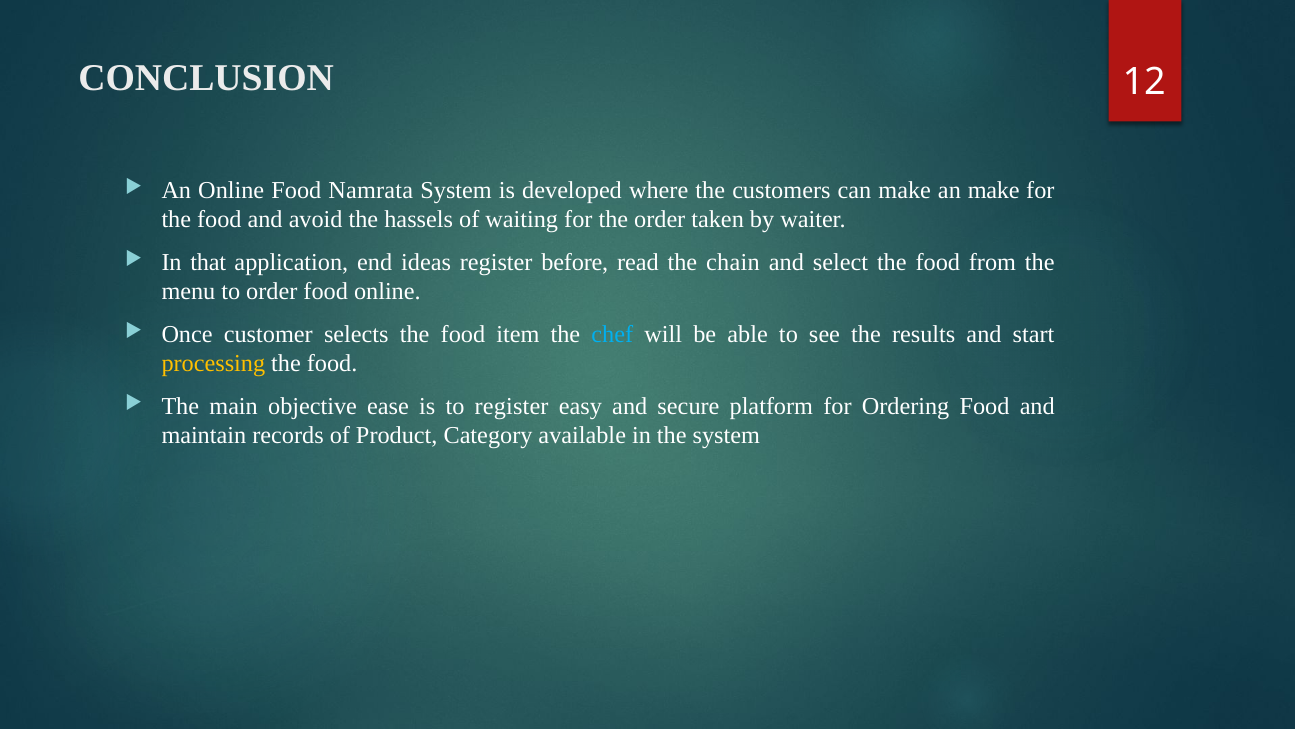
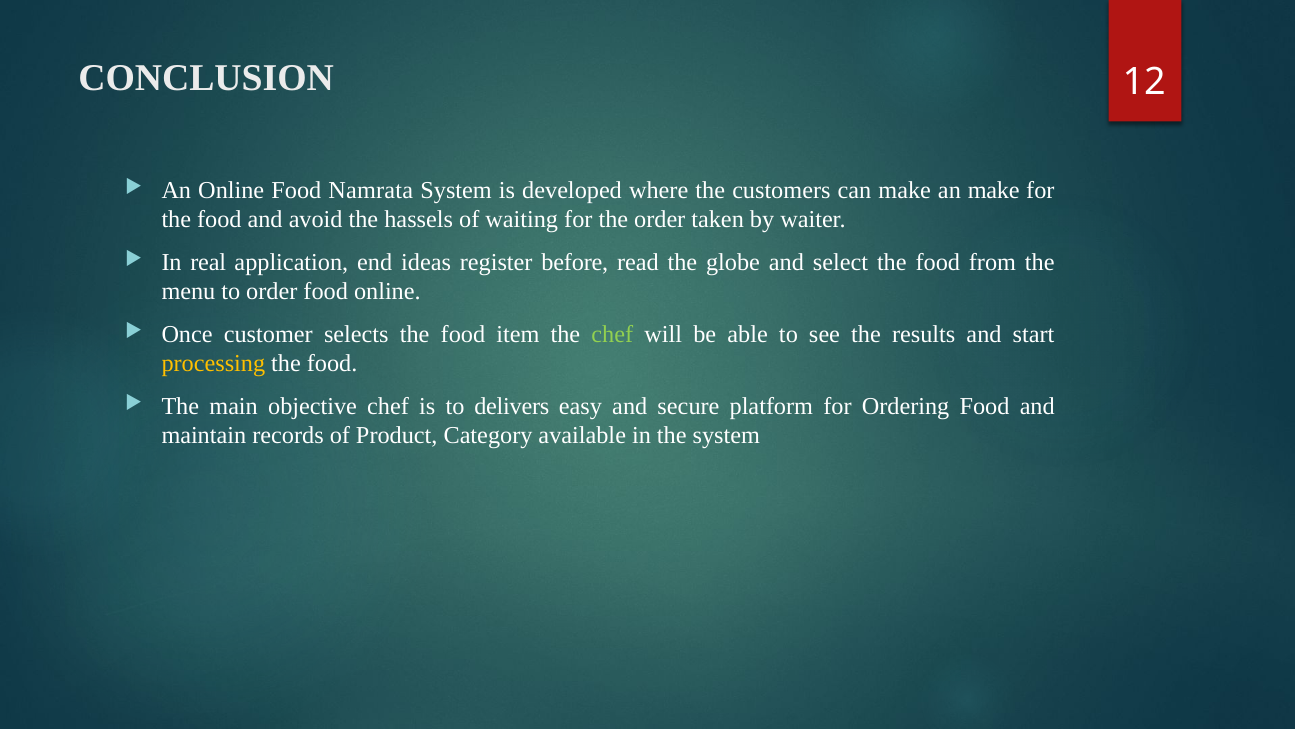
that: that -> real (208, 262)
chain: chain -> globe (733, 262)
chef colour: light blue -> light green (612, 334)
objective ease: ease -> chef (388, 406)
to register: register -> delivers (512, 406)
